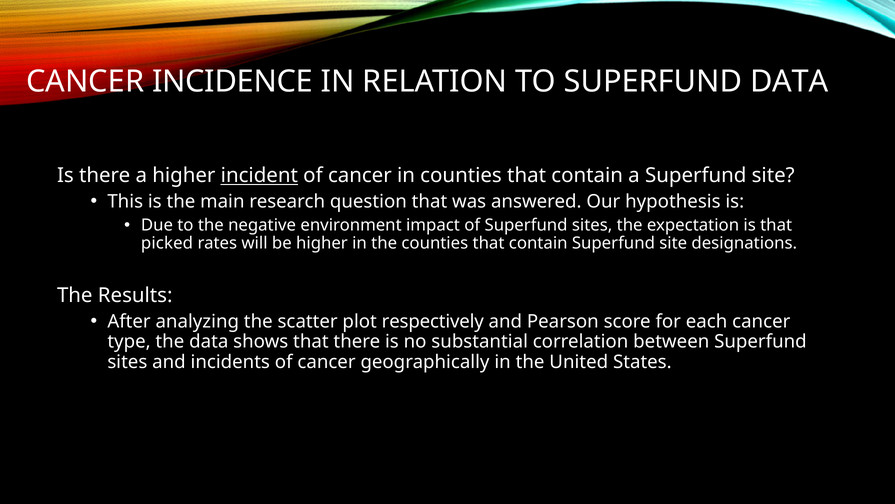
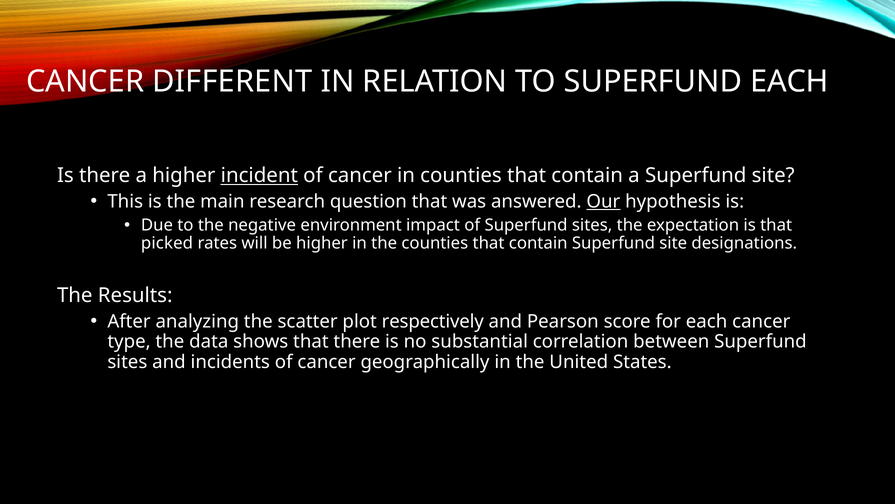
INCIDENCE: INCIDENCE -> DIFFERENT (232, 81)
SUPERFUND DATA: DATA -> EACH (789, 81)
Our underline: none -> present (603, 201)
